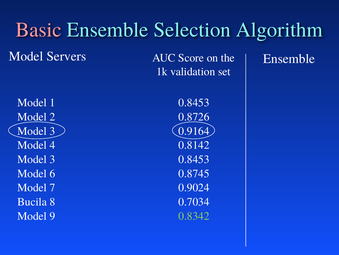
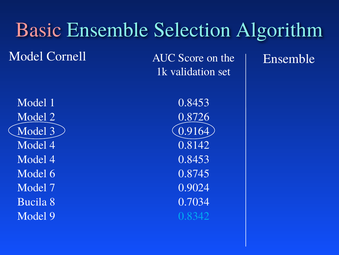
Servers: Servers -> Cornell (66, 56)
3: 3 -> 4 (52, 159)
0.8342 colour: light green -> light blue (194, 215)
